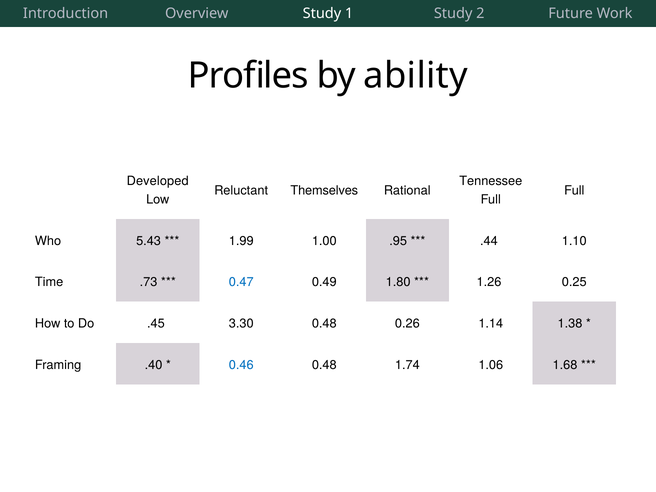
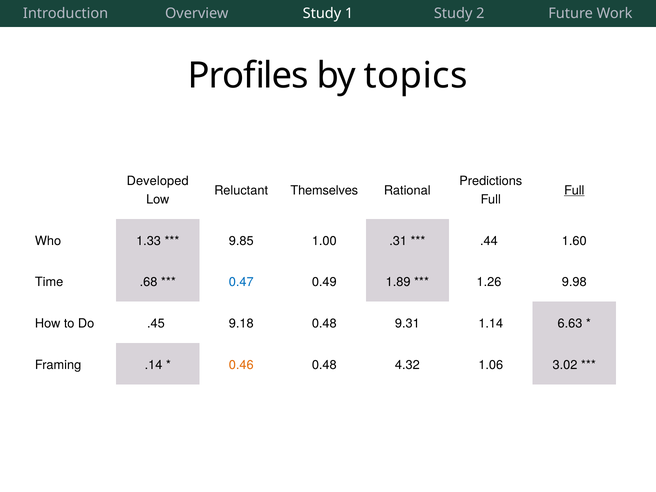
ability: ability -> topics (416, 76)
Tennessee: Tennessee -> Predictions (491, 181)
Full underline: none -> present (574, 190)
5.43: 5.43 -> 1.33 (149, 241)
1.99: 1.99 -> 9.85 (241, 241)
.95: .95 -> .31 (398, 241)
1.10: 1.10 -> 1.60 (574, 241)
.73: .73 -> .68 (149, 282)
1.80: 1.80 -> 1.89 (398, 282)
0.25: 0.25 -> 9.98 (574, 282)
3.30: 3.30 -> 9.18 (241, 324)
0.26: 0.26 -> 9.31 (407, 324)
1.38: 1.38 -> 6.63 (570, 324)
.40: .40 -> .14 (154, 365)
0.46 colour: blue -> orange (241, 365)
1.74: 1.74 -> 4.32 (407, 365)
1.68: 1.68 -> 3.02 (565, 365)
